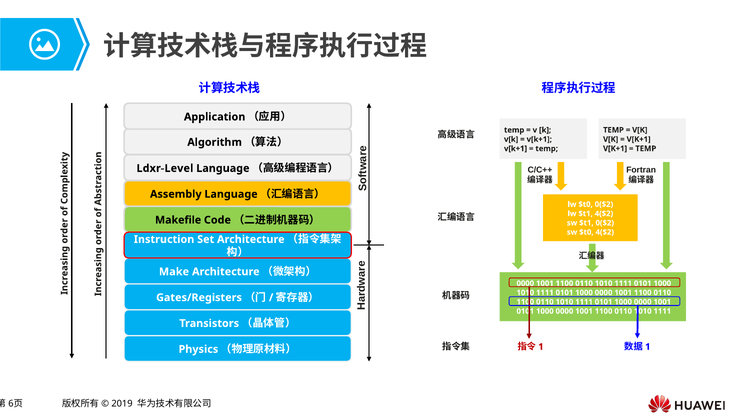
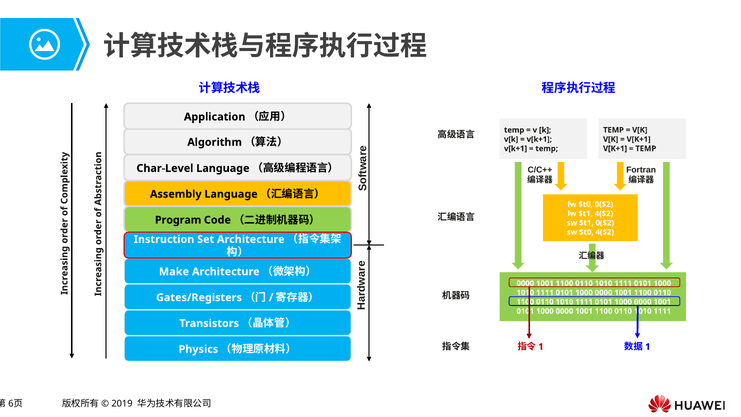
Ldxr-Level: Ldxr-Level -> Char-Level (165, 168)
Makefile: Makefile -> Program (178, 220)
